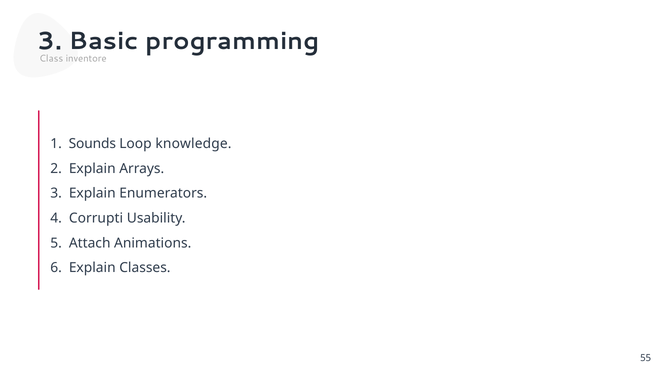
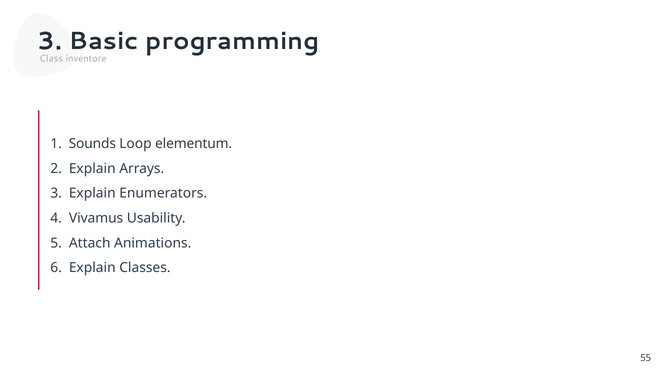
knowledge: knowledge -> elementum (194, 144)
Corrupti: Corrupti -> Vivamus (96, 218)
